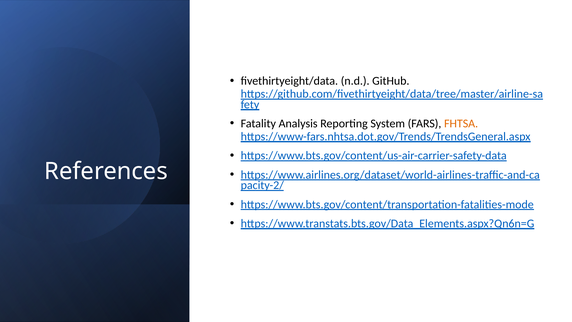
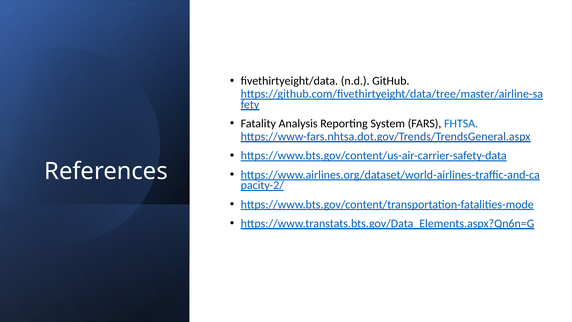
FHTSA colour: orange -> blue (461, 123)
